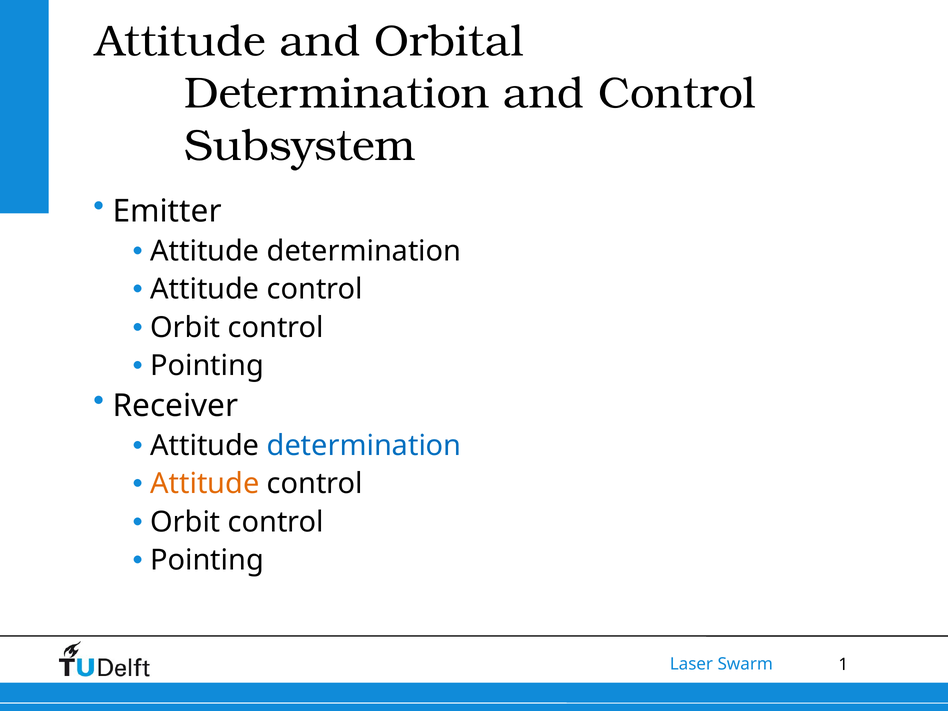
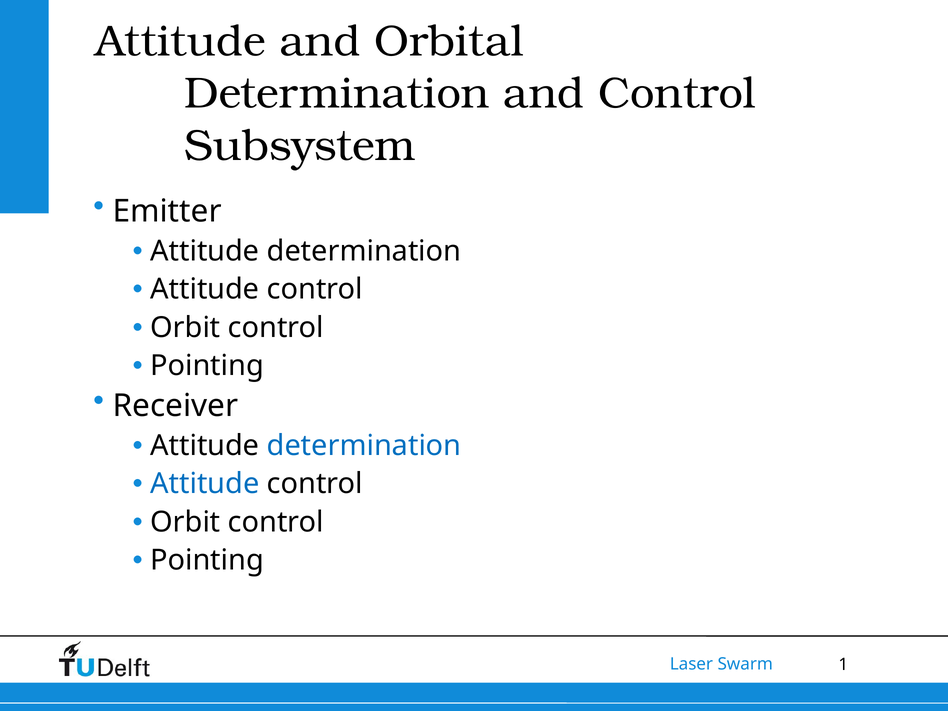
Attitude colour: orange -> blue (205, 484)
